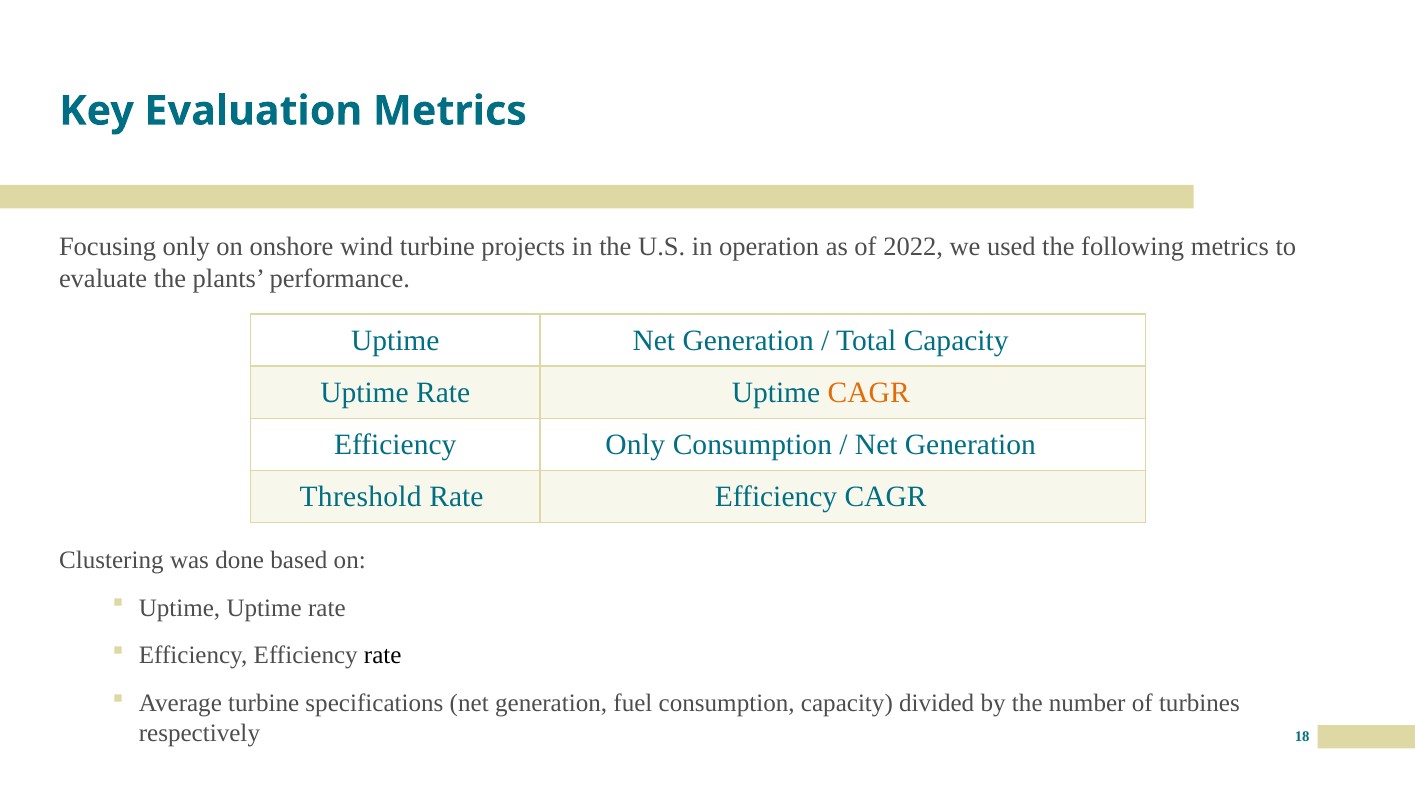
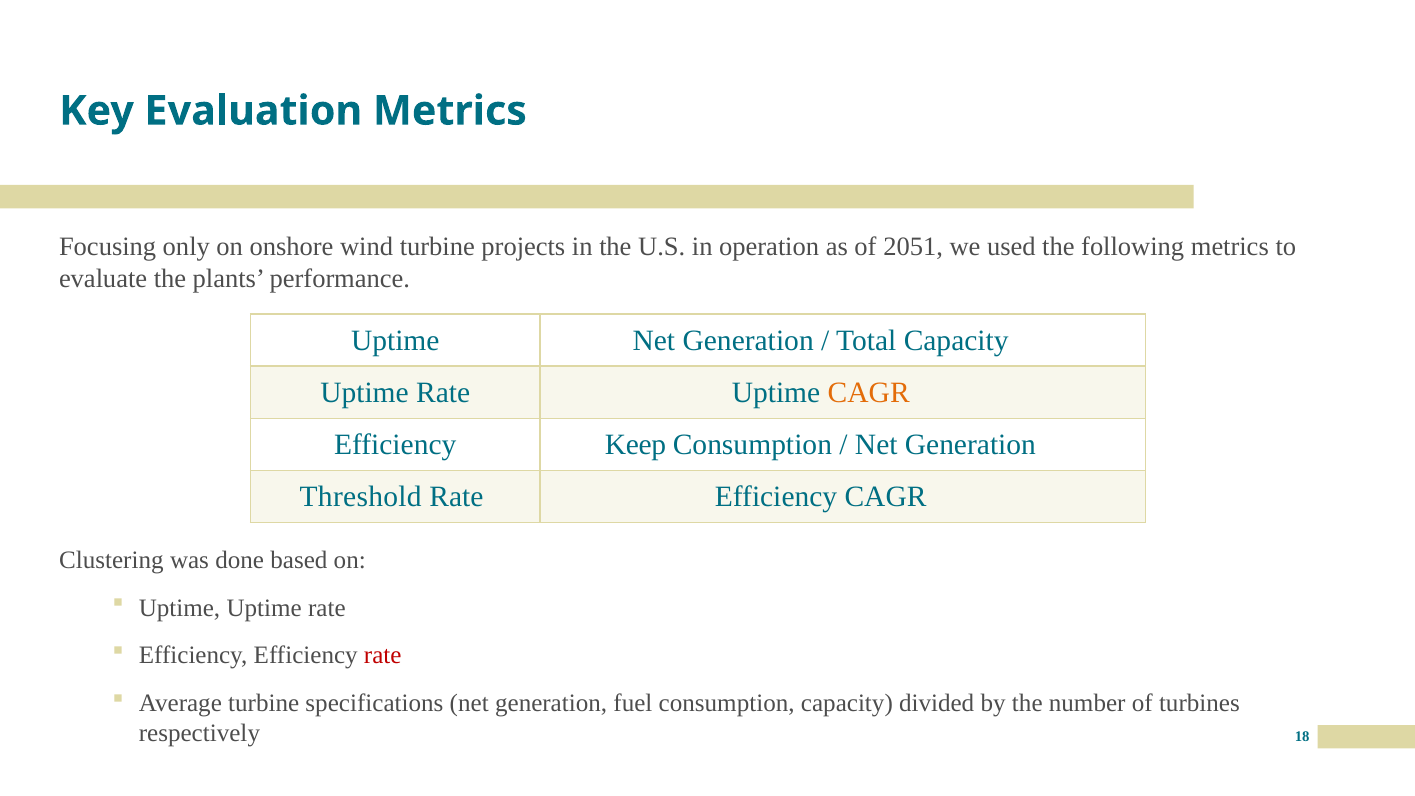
2022: 2022 -> 2051 (913, 247)
Efficiency Only: Only -> Keep (636, 444)
rate colour: black -> red (383, 656)
